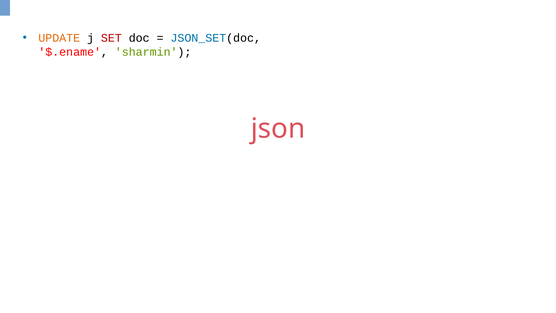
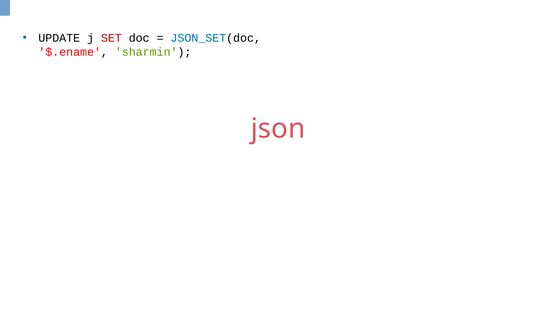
UPDATE colour: orange -> black (59, 38)
